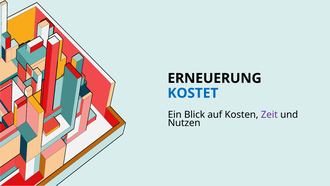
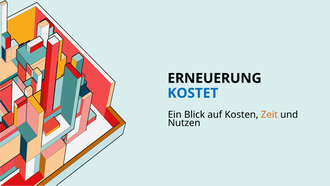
Zeit colour: purple -> orange (269, 115)
